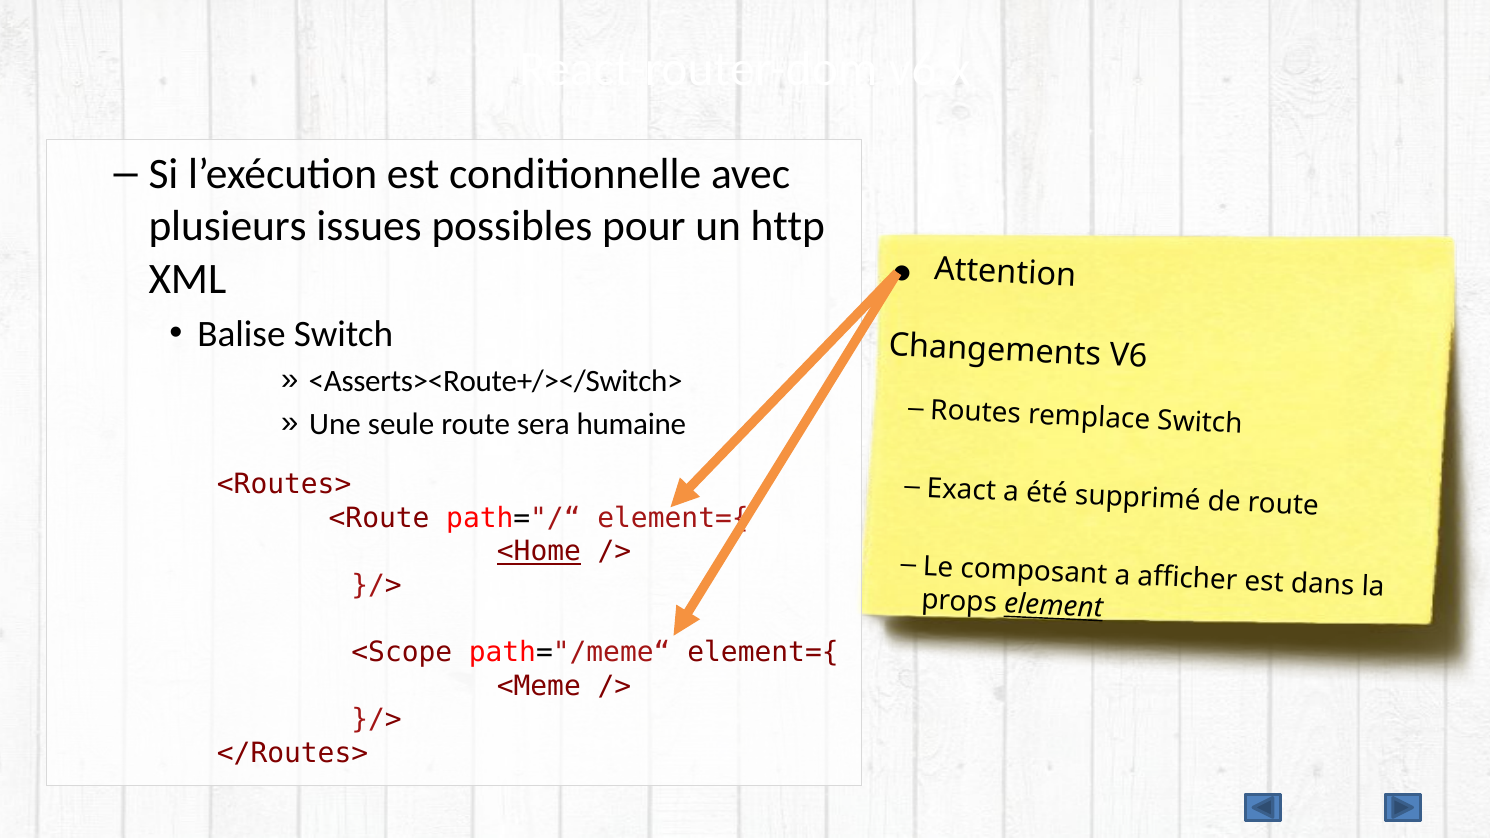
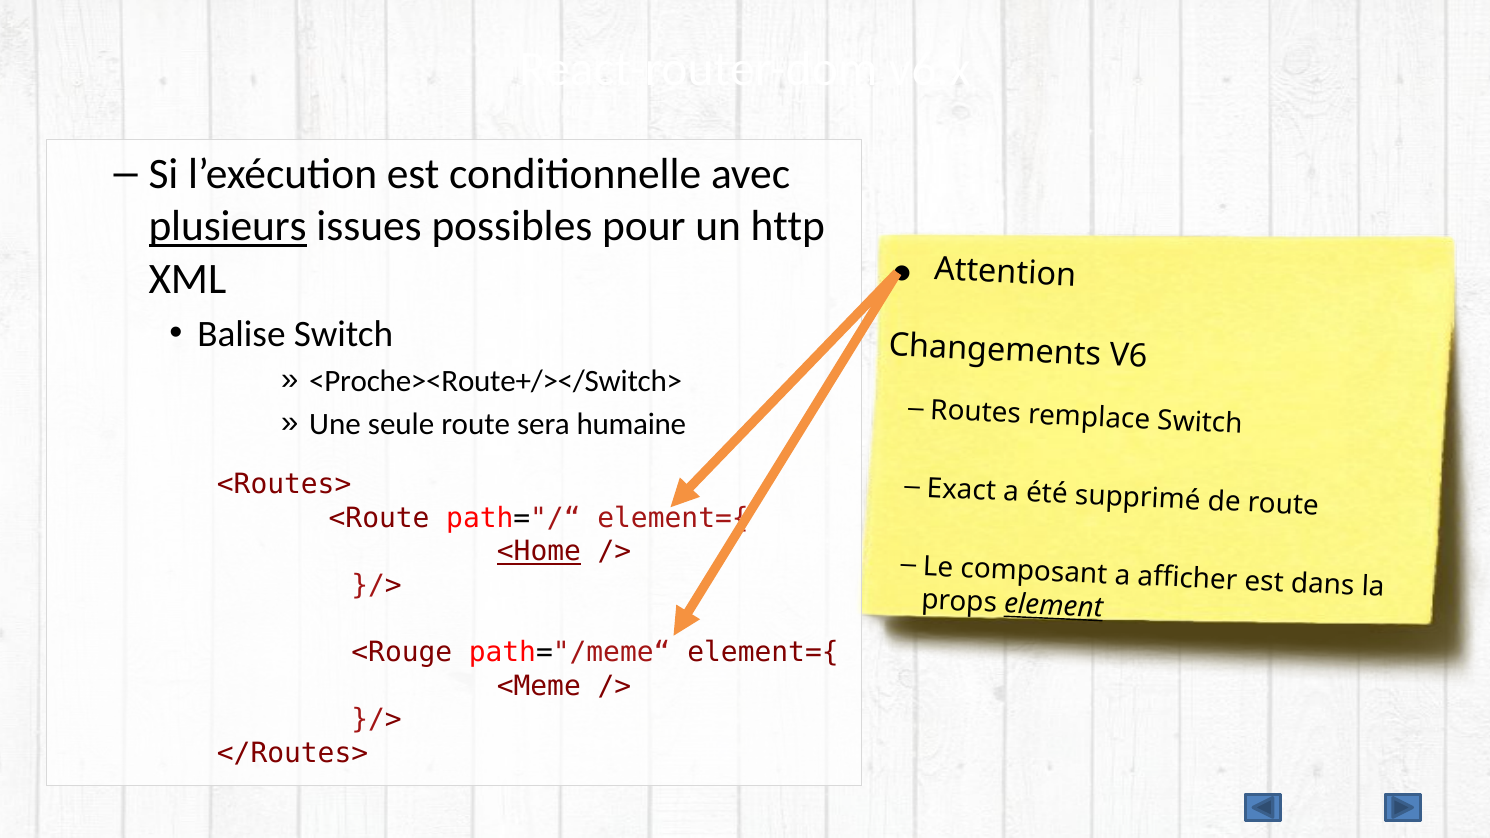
plusieurs underline: none -> present (228, 227)
<Asserts><Route+/></Switch>: <Asserts><Route+/></Switch> -> <Proche><Route+/></Switch> (496, 381)
<Scope: <Scope -> <Rouge (402, 652)
